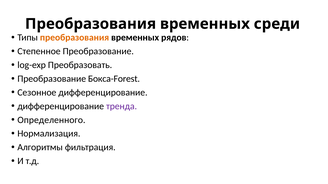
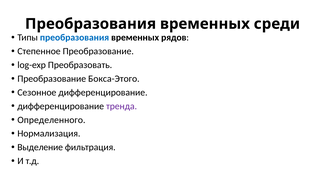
преобразования colour: orange -> blue (75, 38)
Бокса-Forest: Бокса-Forest -> Бокса-Этого (114, 79)
Алгоритмы: Алгоритмы -> Выделение (40, 148)
